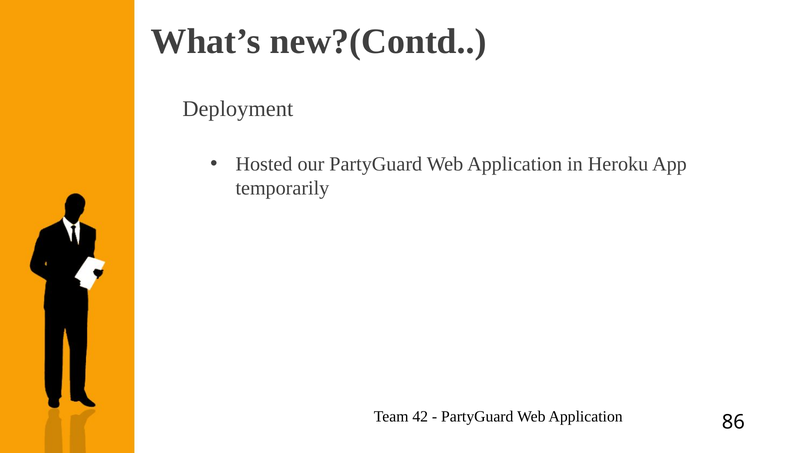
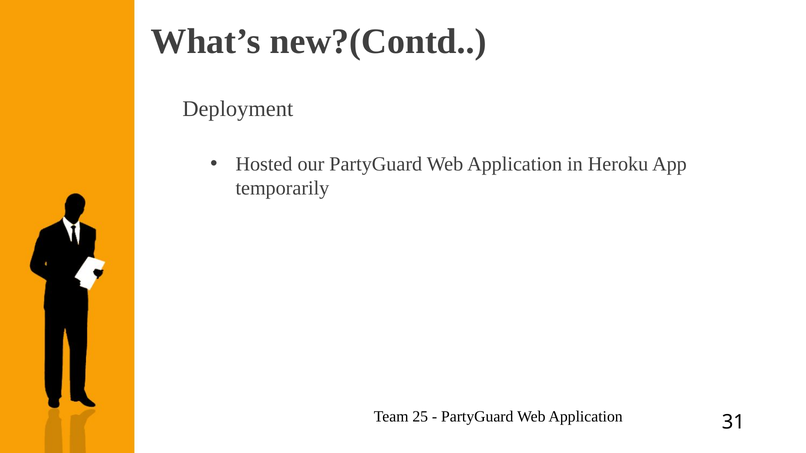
42: 42 -> 25 (420, 417)
86: 86 -> 31 (733, 422)
